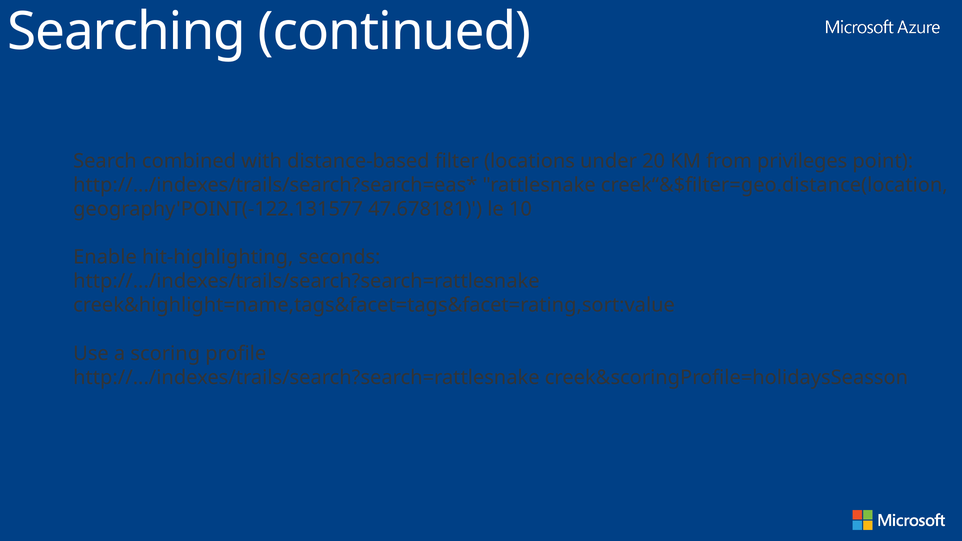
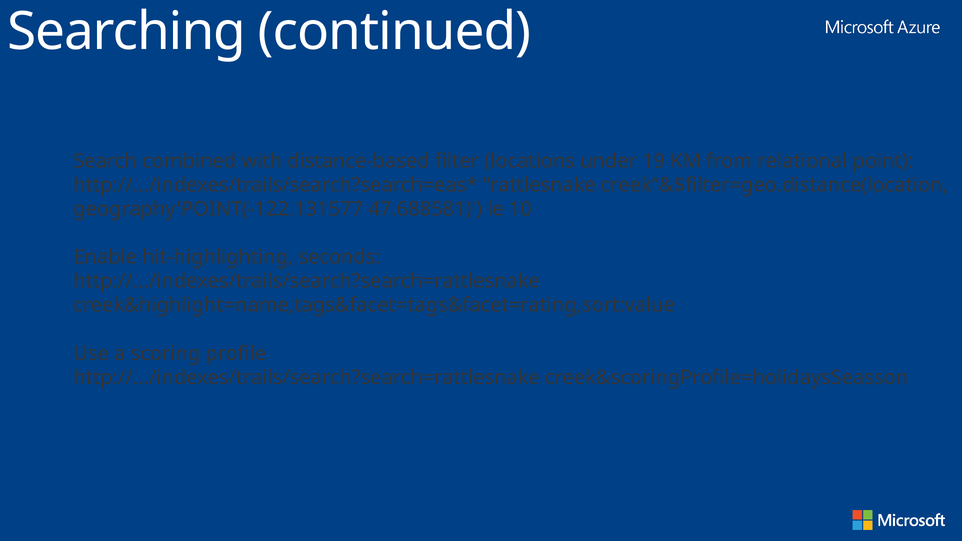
20: 20 -> 19 (654, 161)
privileges: privileges -> relational (802, 161)
47.678181: 47.678181 -> 47.688581 (425, 209)
